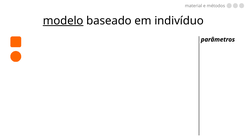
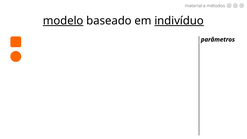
indivíduo underline: none -> present (179, 21)
